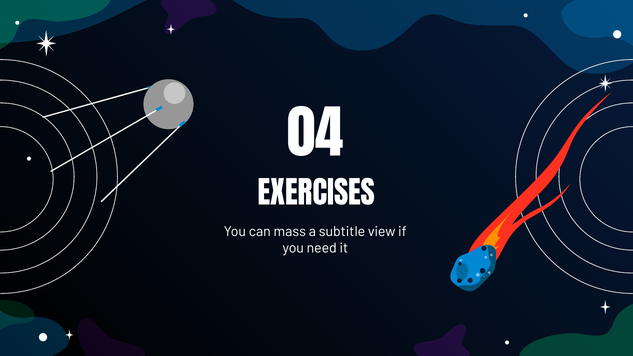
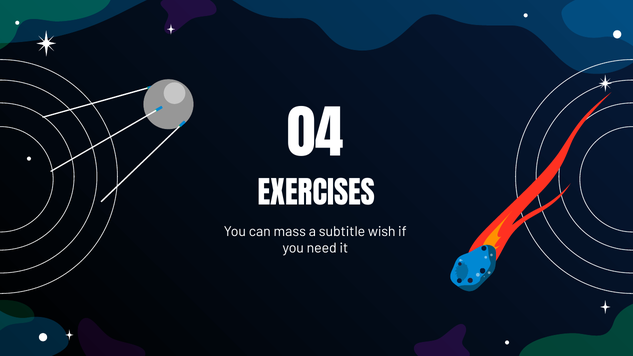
view: view -> wish (382, 232)
